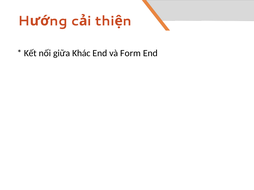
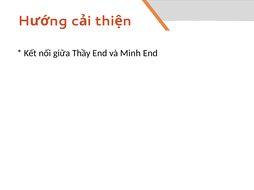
Khác: Khác -> Thầy (81, 53)
Form: Form -> Minh (130, 53)
